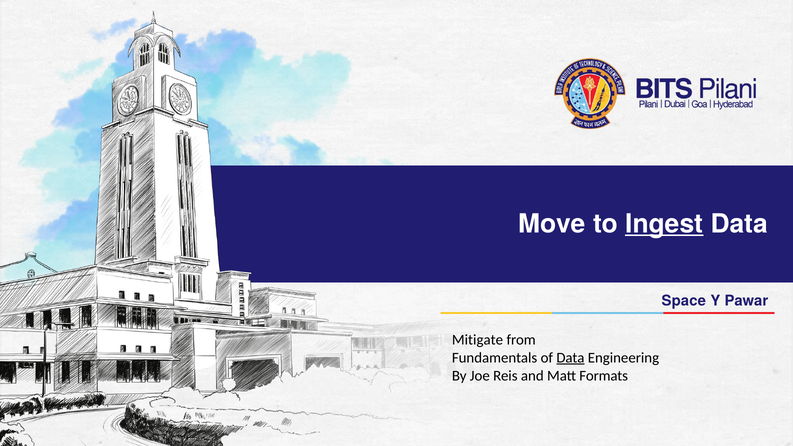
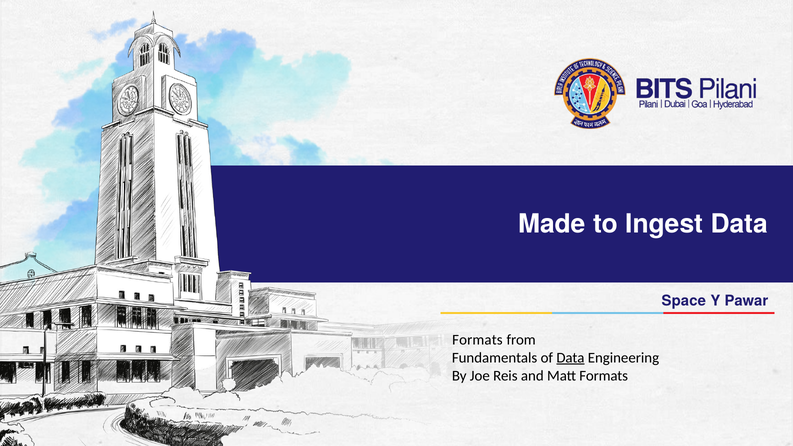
Move: Move -> Made (552, 224)
Ingest underline: present -> none (664, 224)
Mitigate: Mitigate -> Formats (477, 340)
